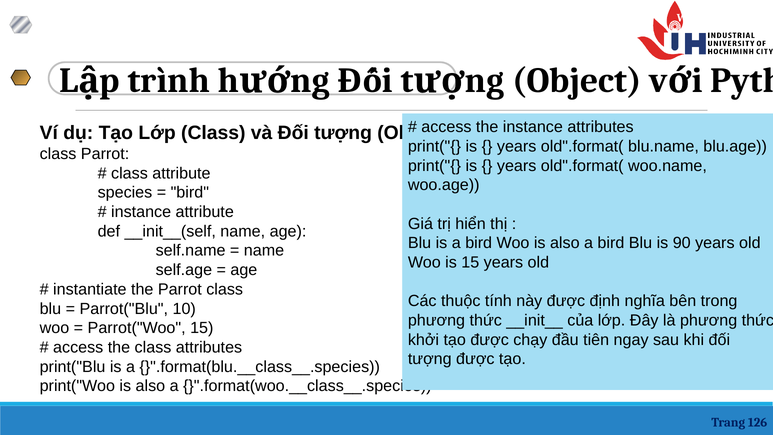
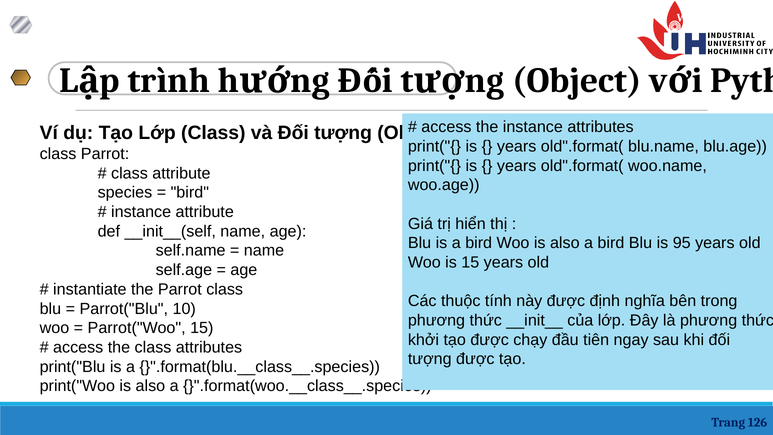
90: 90 -> 95 (682, 243)
